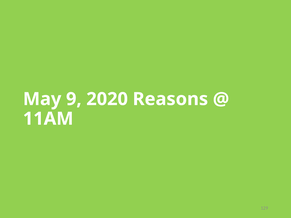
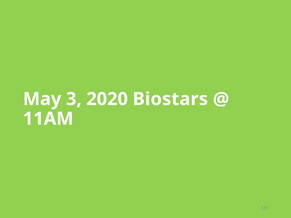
9: 9 -> 3 (74, 99)
Reasons: Reasons -> Biostars (170, 99)
